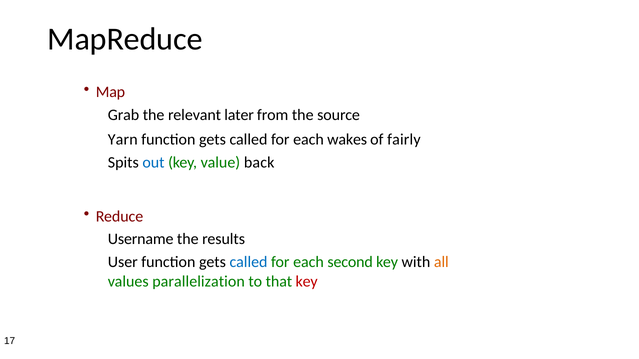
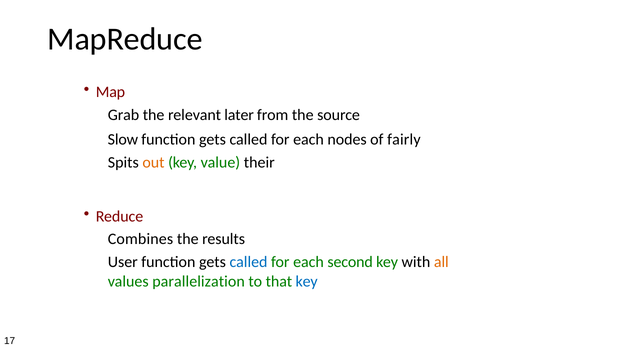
Yarn: Yarn -> Slow (123, 140)
wakes: wakes -> nodes (347, 140)
out colour: blue -> orange (153, 163)
back: back -> their (259, 163)
Username: Username -> Combines (141, 239)
key colour: red -> blue (307, 282)
